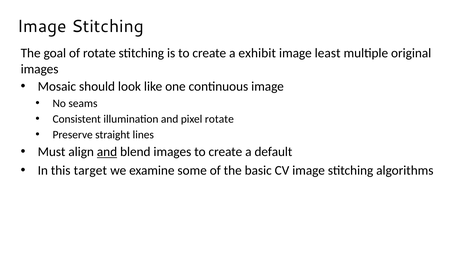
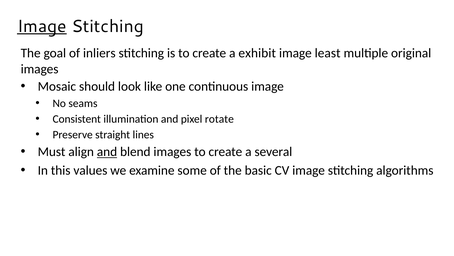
Image underline: none -> present (42, 26)
of rotate: rotate -> inliers (99, 53)
default: default -> several (273, 151)
target: target -> values (90, 170)
